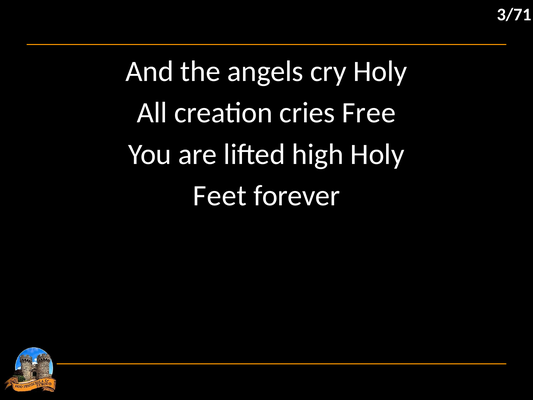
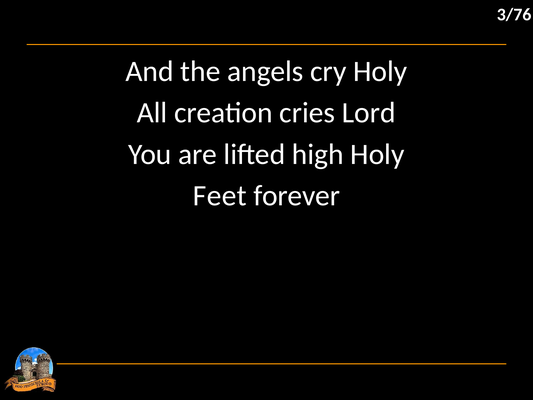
3/71: 3/71 -> 3/76 (514, 15)
Free: Free -> Lord (369, 113)
